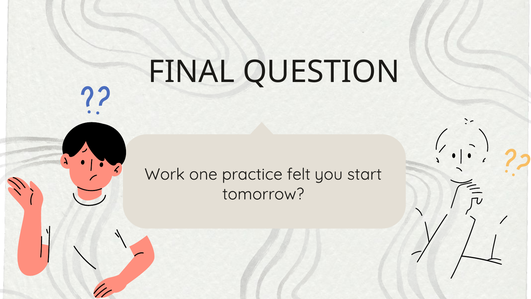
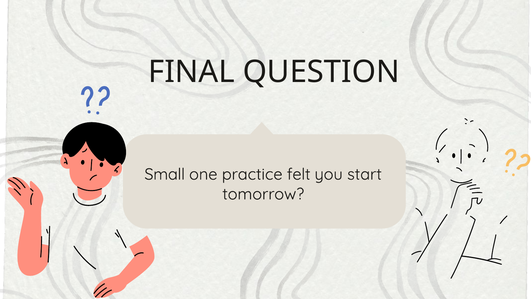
Work: Work -> Small (165, 174)
